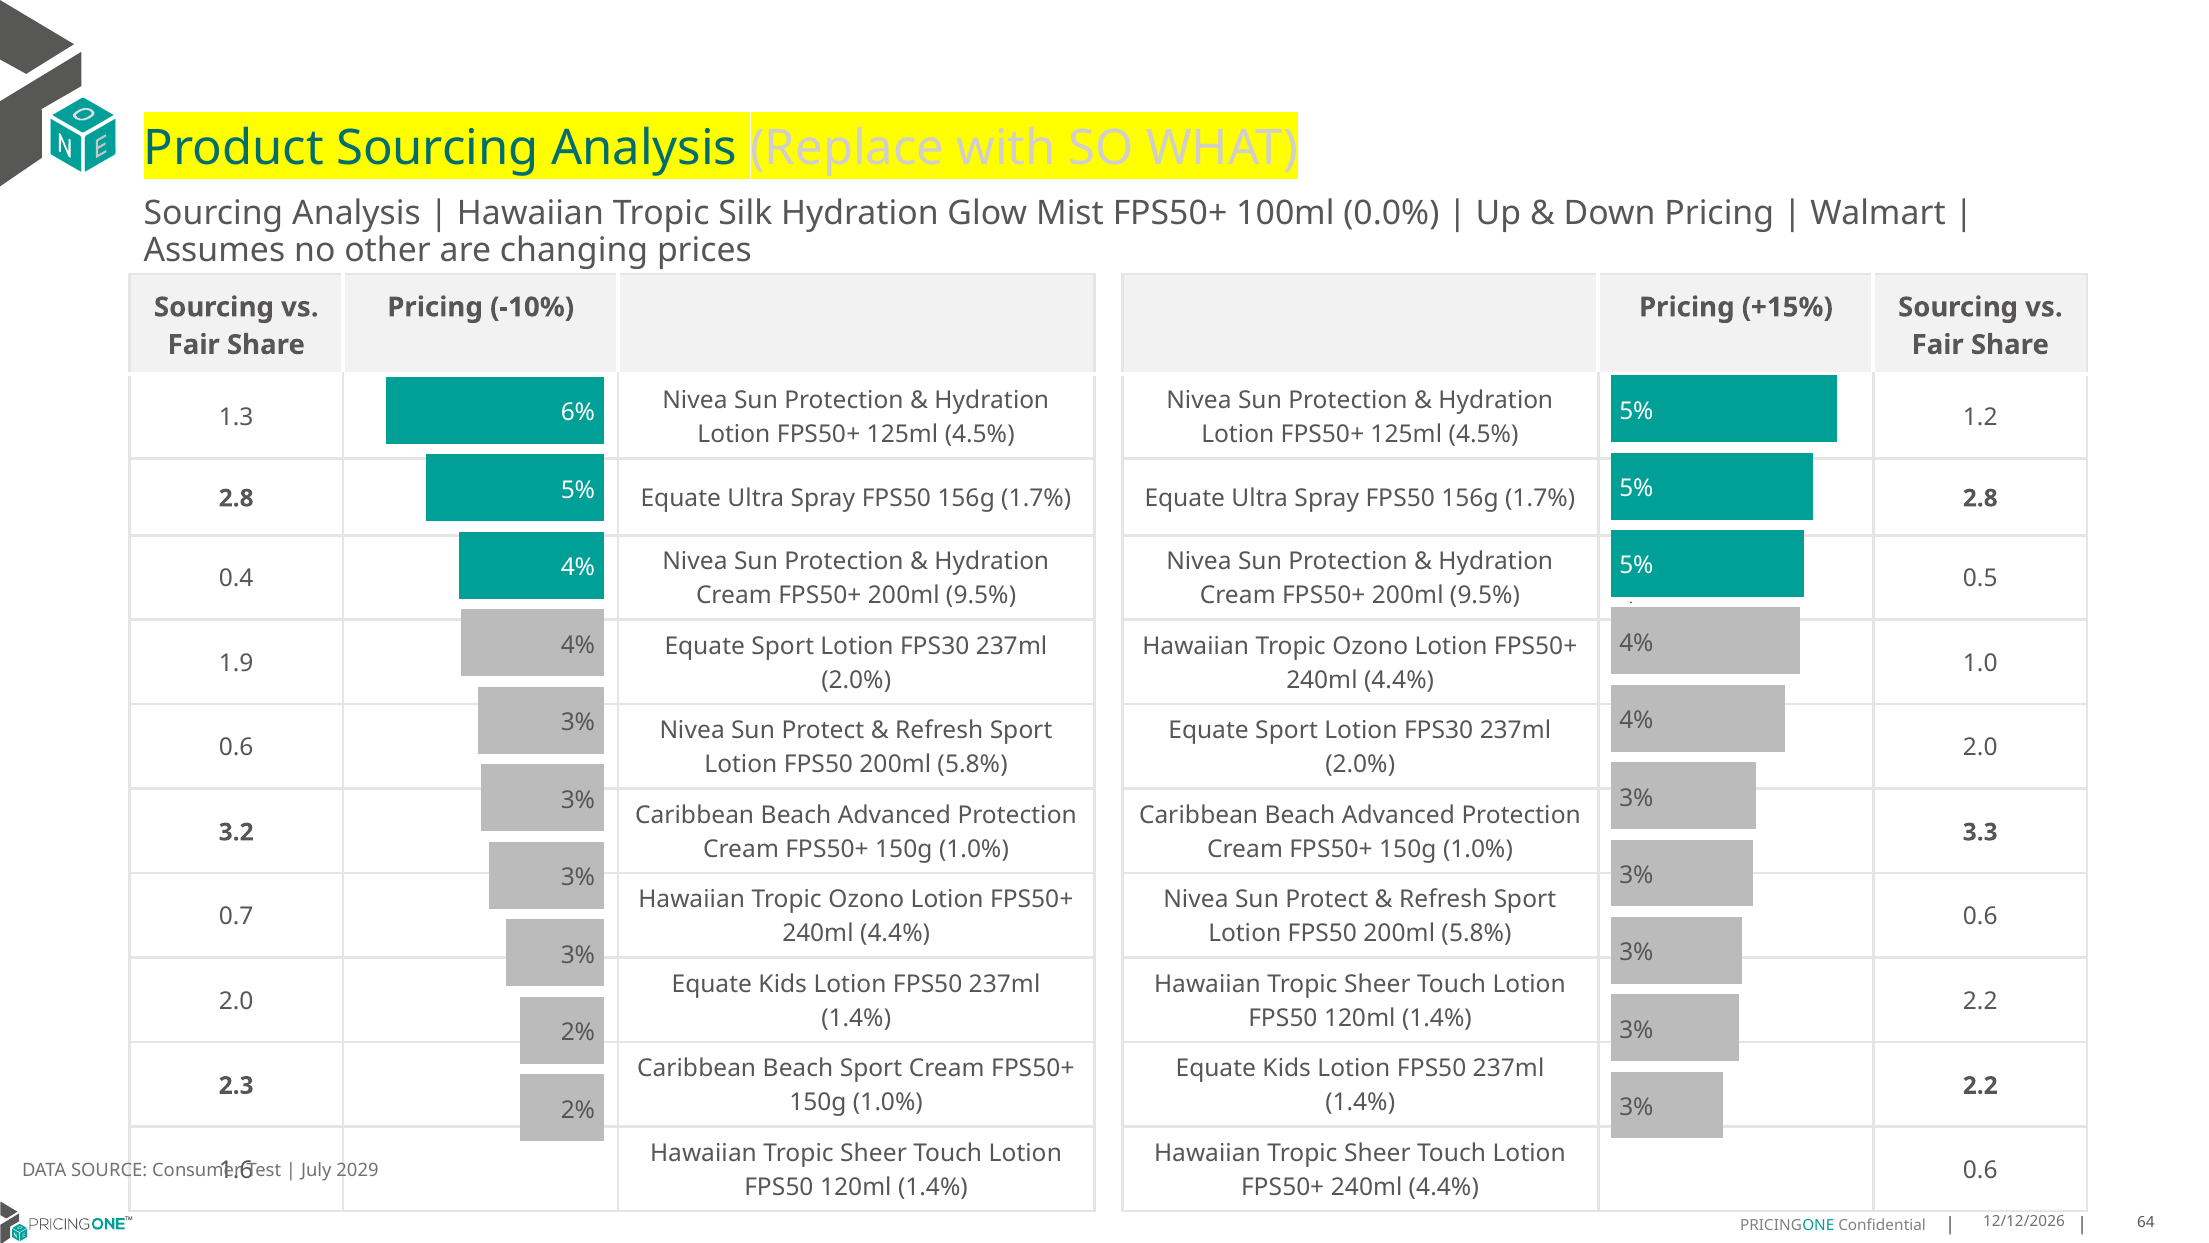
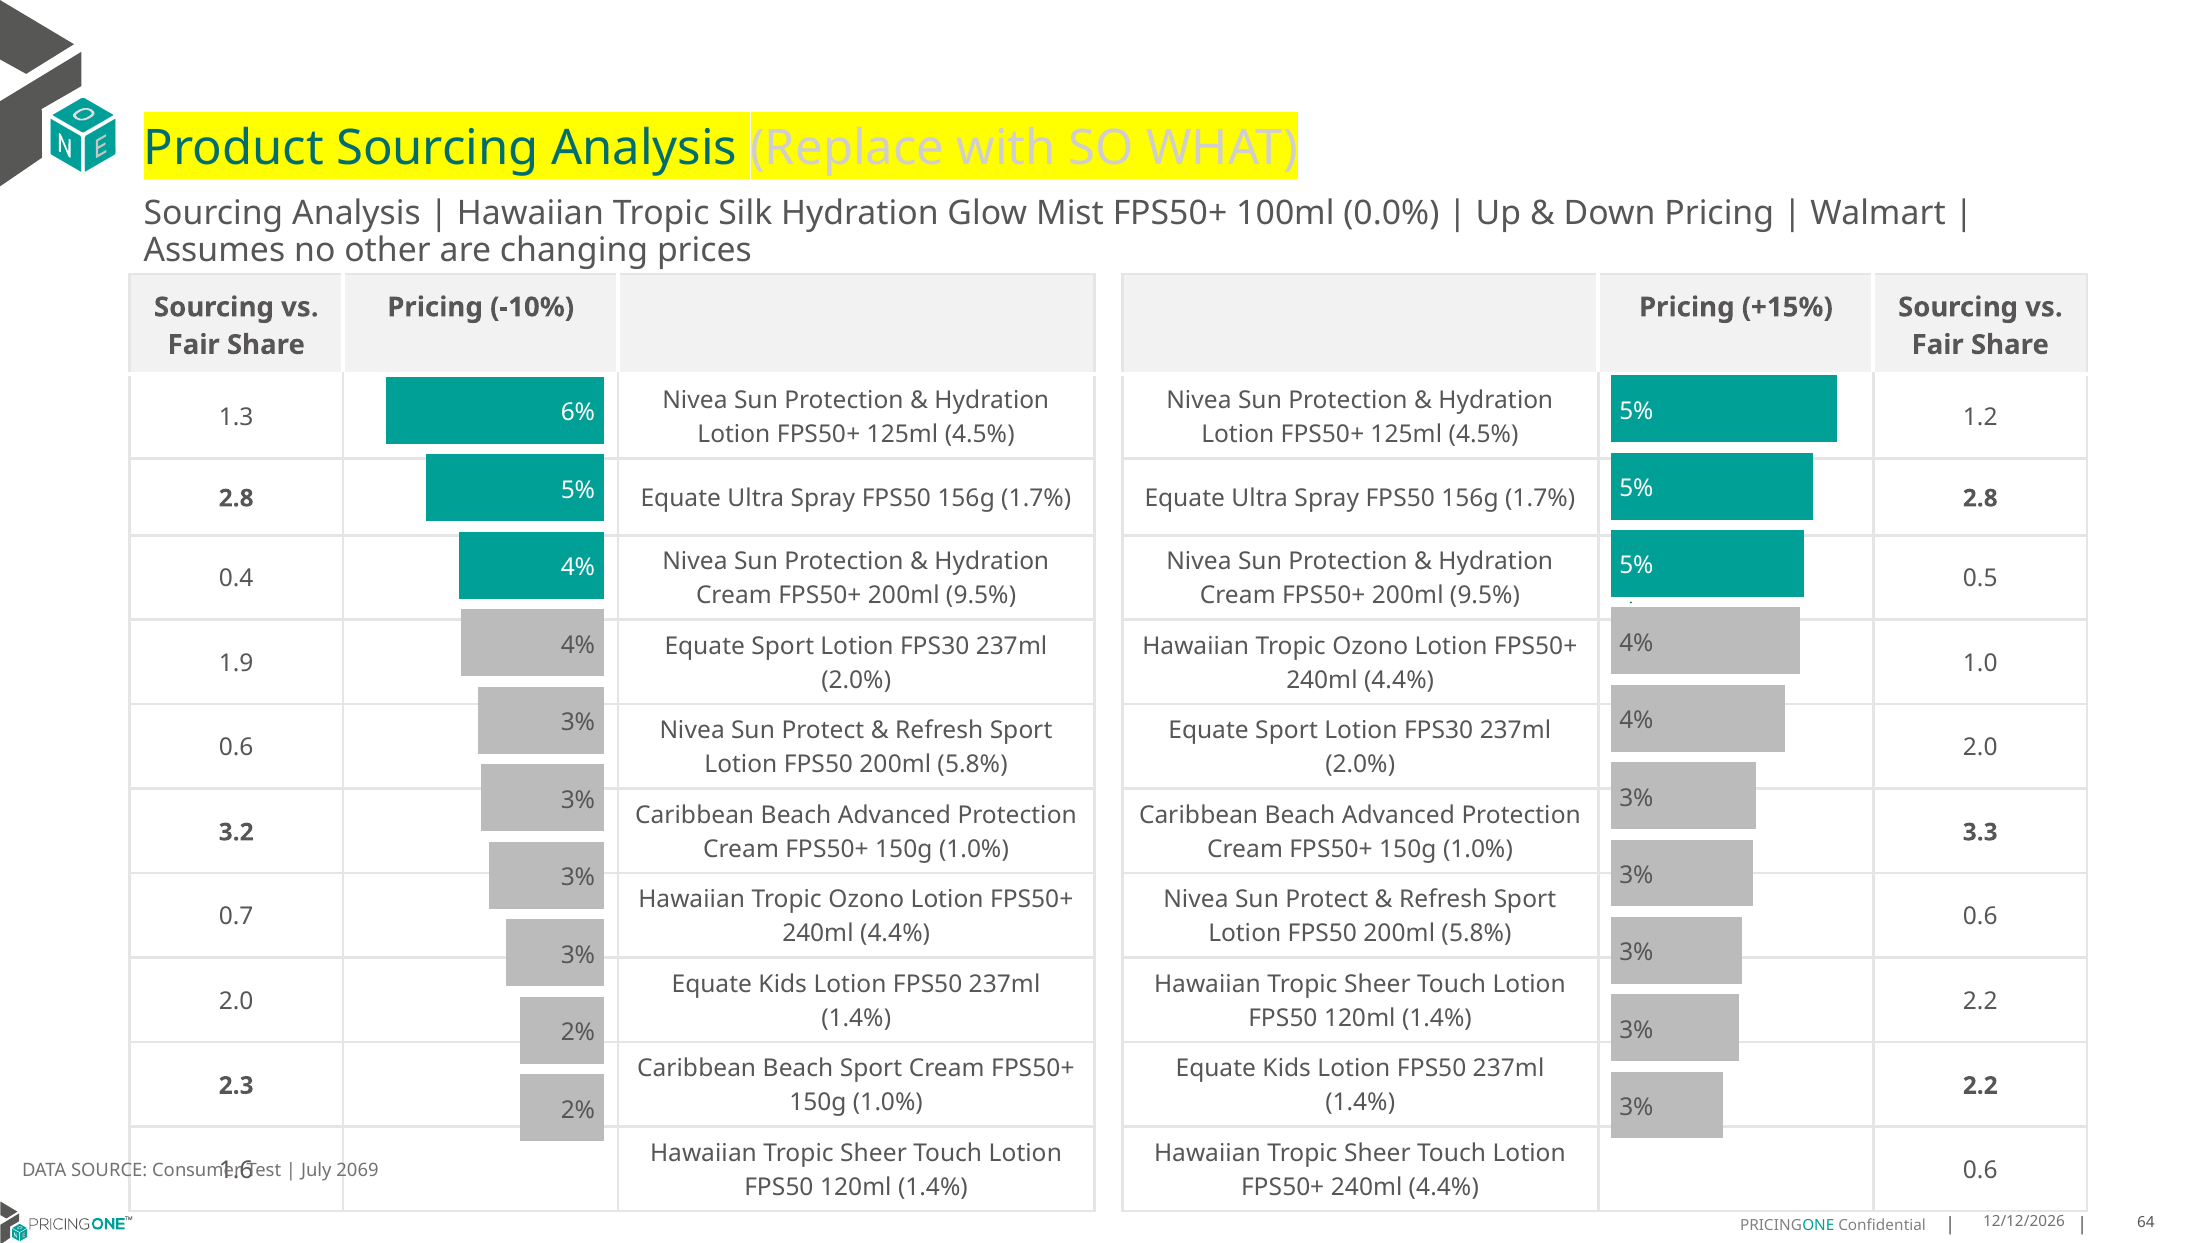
2029: 2029 -> 2069 (358, 1170)
